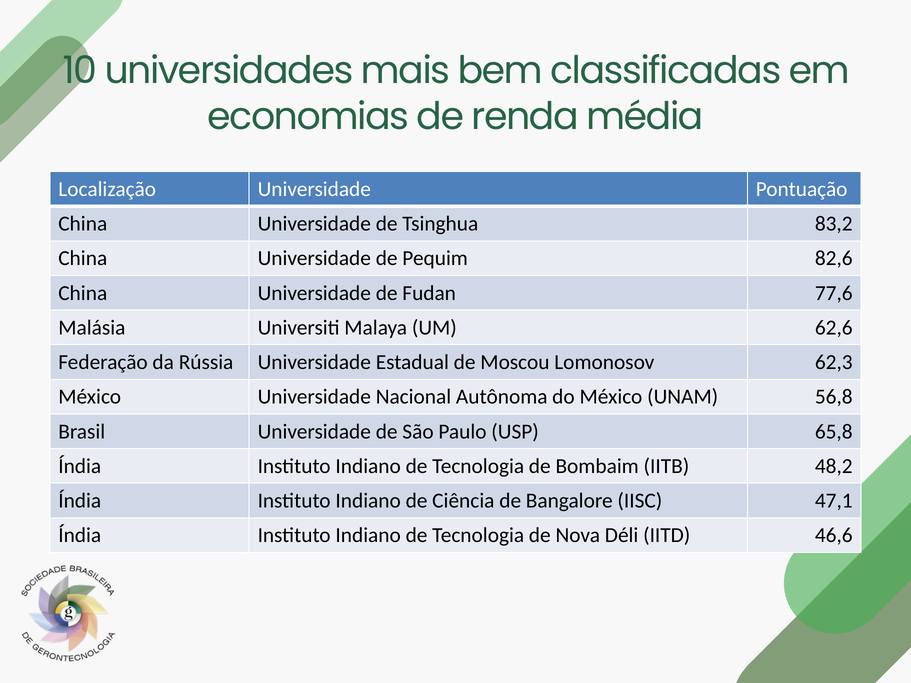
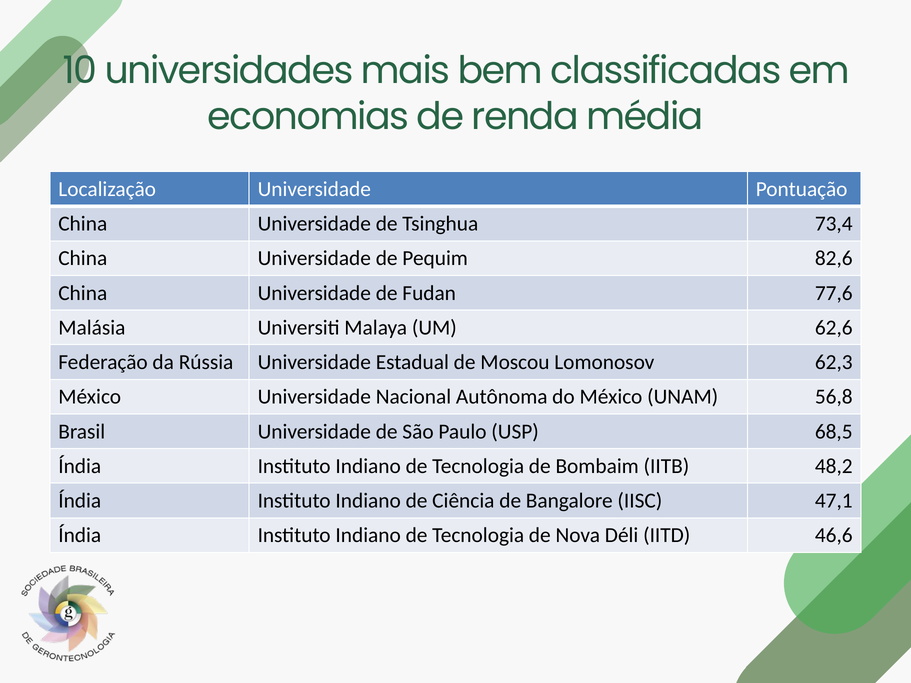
83,2: 83,2 -> 73,4 (834, 224)
65,8: 65,8 -> 68,5 (834, 432)
